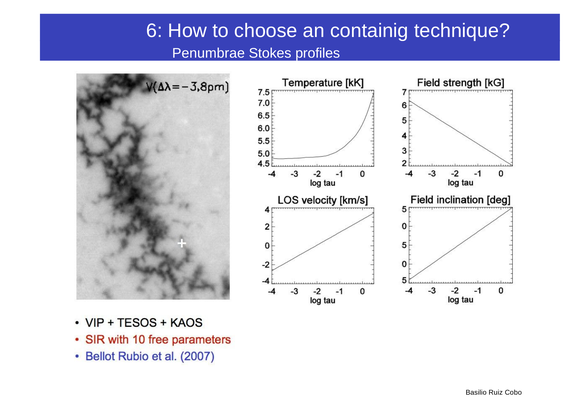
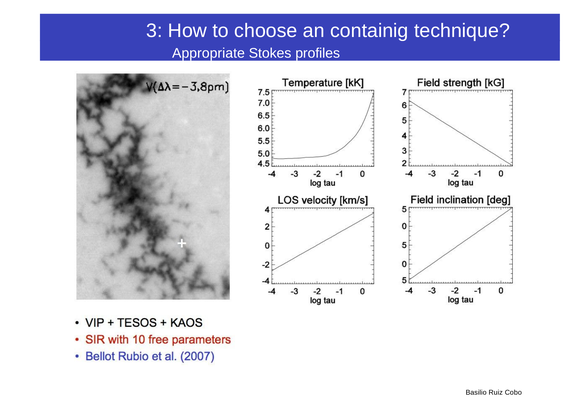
6: 6 -> 3 (154, 31)
Penumbrae: Penumbrae -> Appropriate (209, 53)
